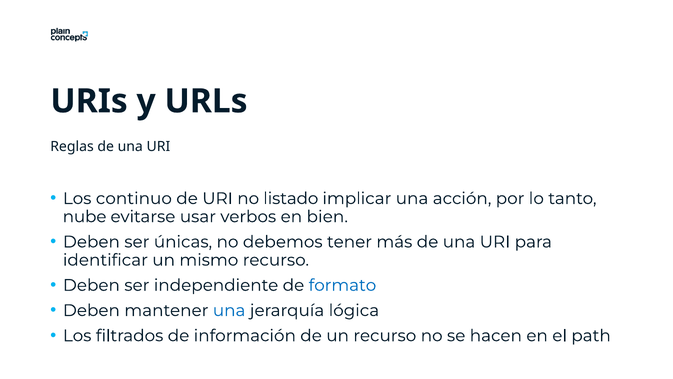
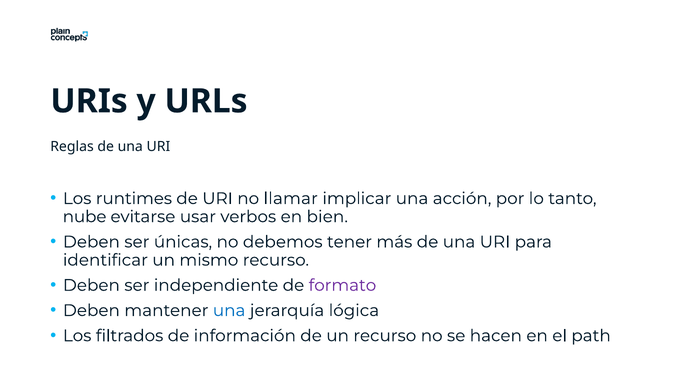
continuo: continuo -> runtimes (134, 198)
listado: listado -> llamar (291, 198)
formato colour: blue -> purple (342, 285)
